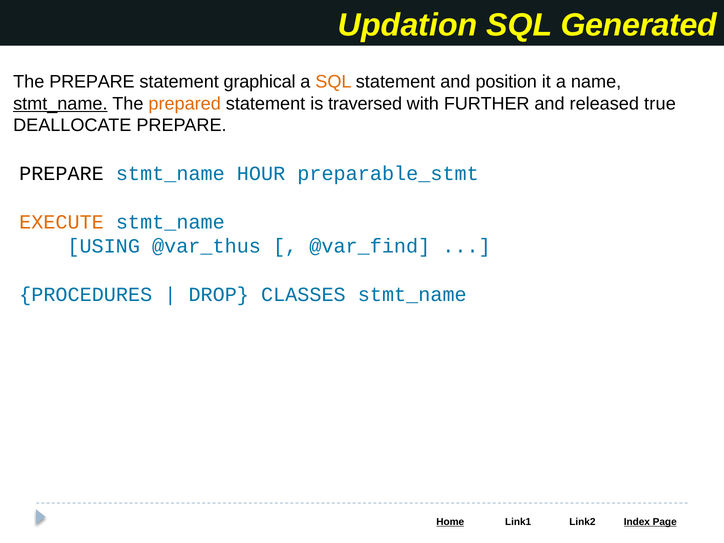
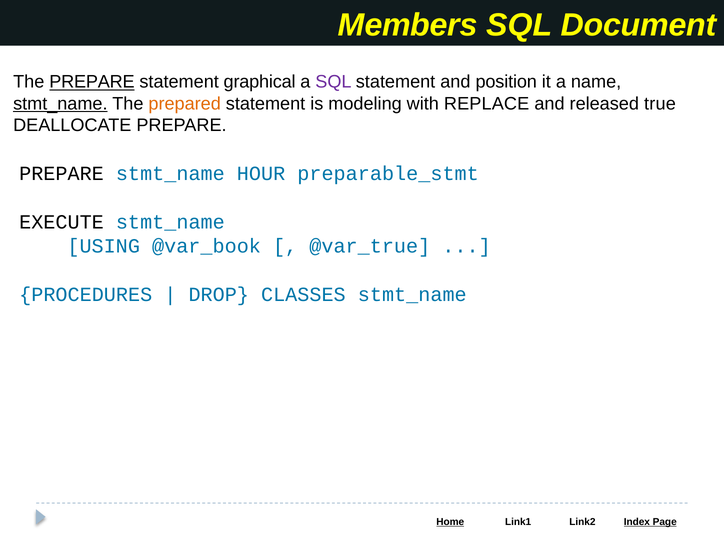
Updation: Updation -> Members (408, 25)
Generated: Generated -> Document (639, 25)
PREPARE underline: none -> present (92, 82)
SQL colour: orange -> purple (333, 82)
traversed: traversed -> modeling (365, 104)
FURTHER: FURTHER -> REPLACE (487, 104)
EXECUTE colour: orange -> black (61, 222)
@var_thus: @var_thus -> @var_book (207, 246)
@var_find: @var_find -> @var_true (370, 246)
